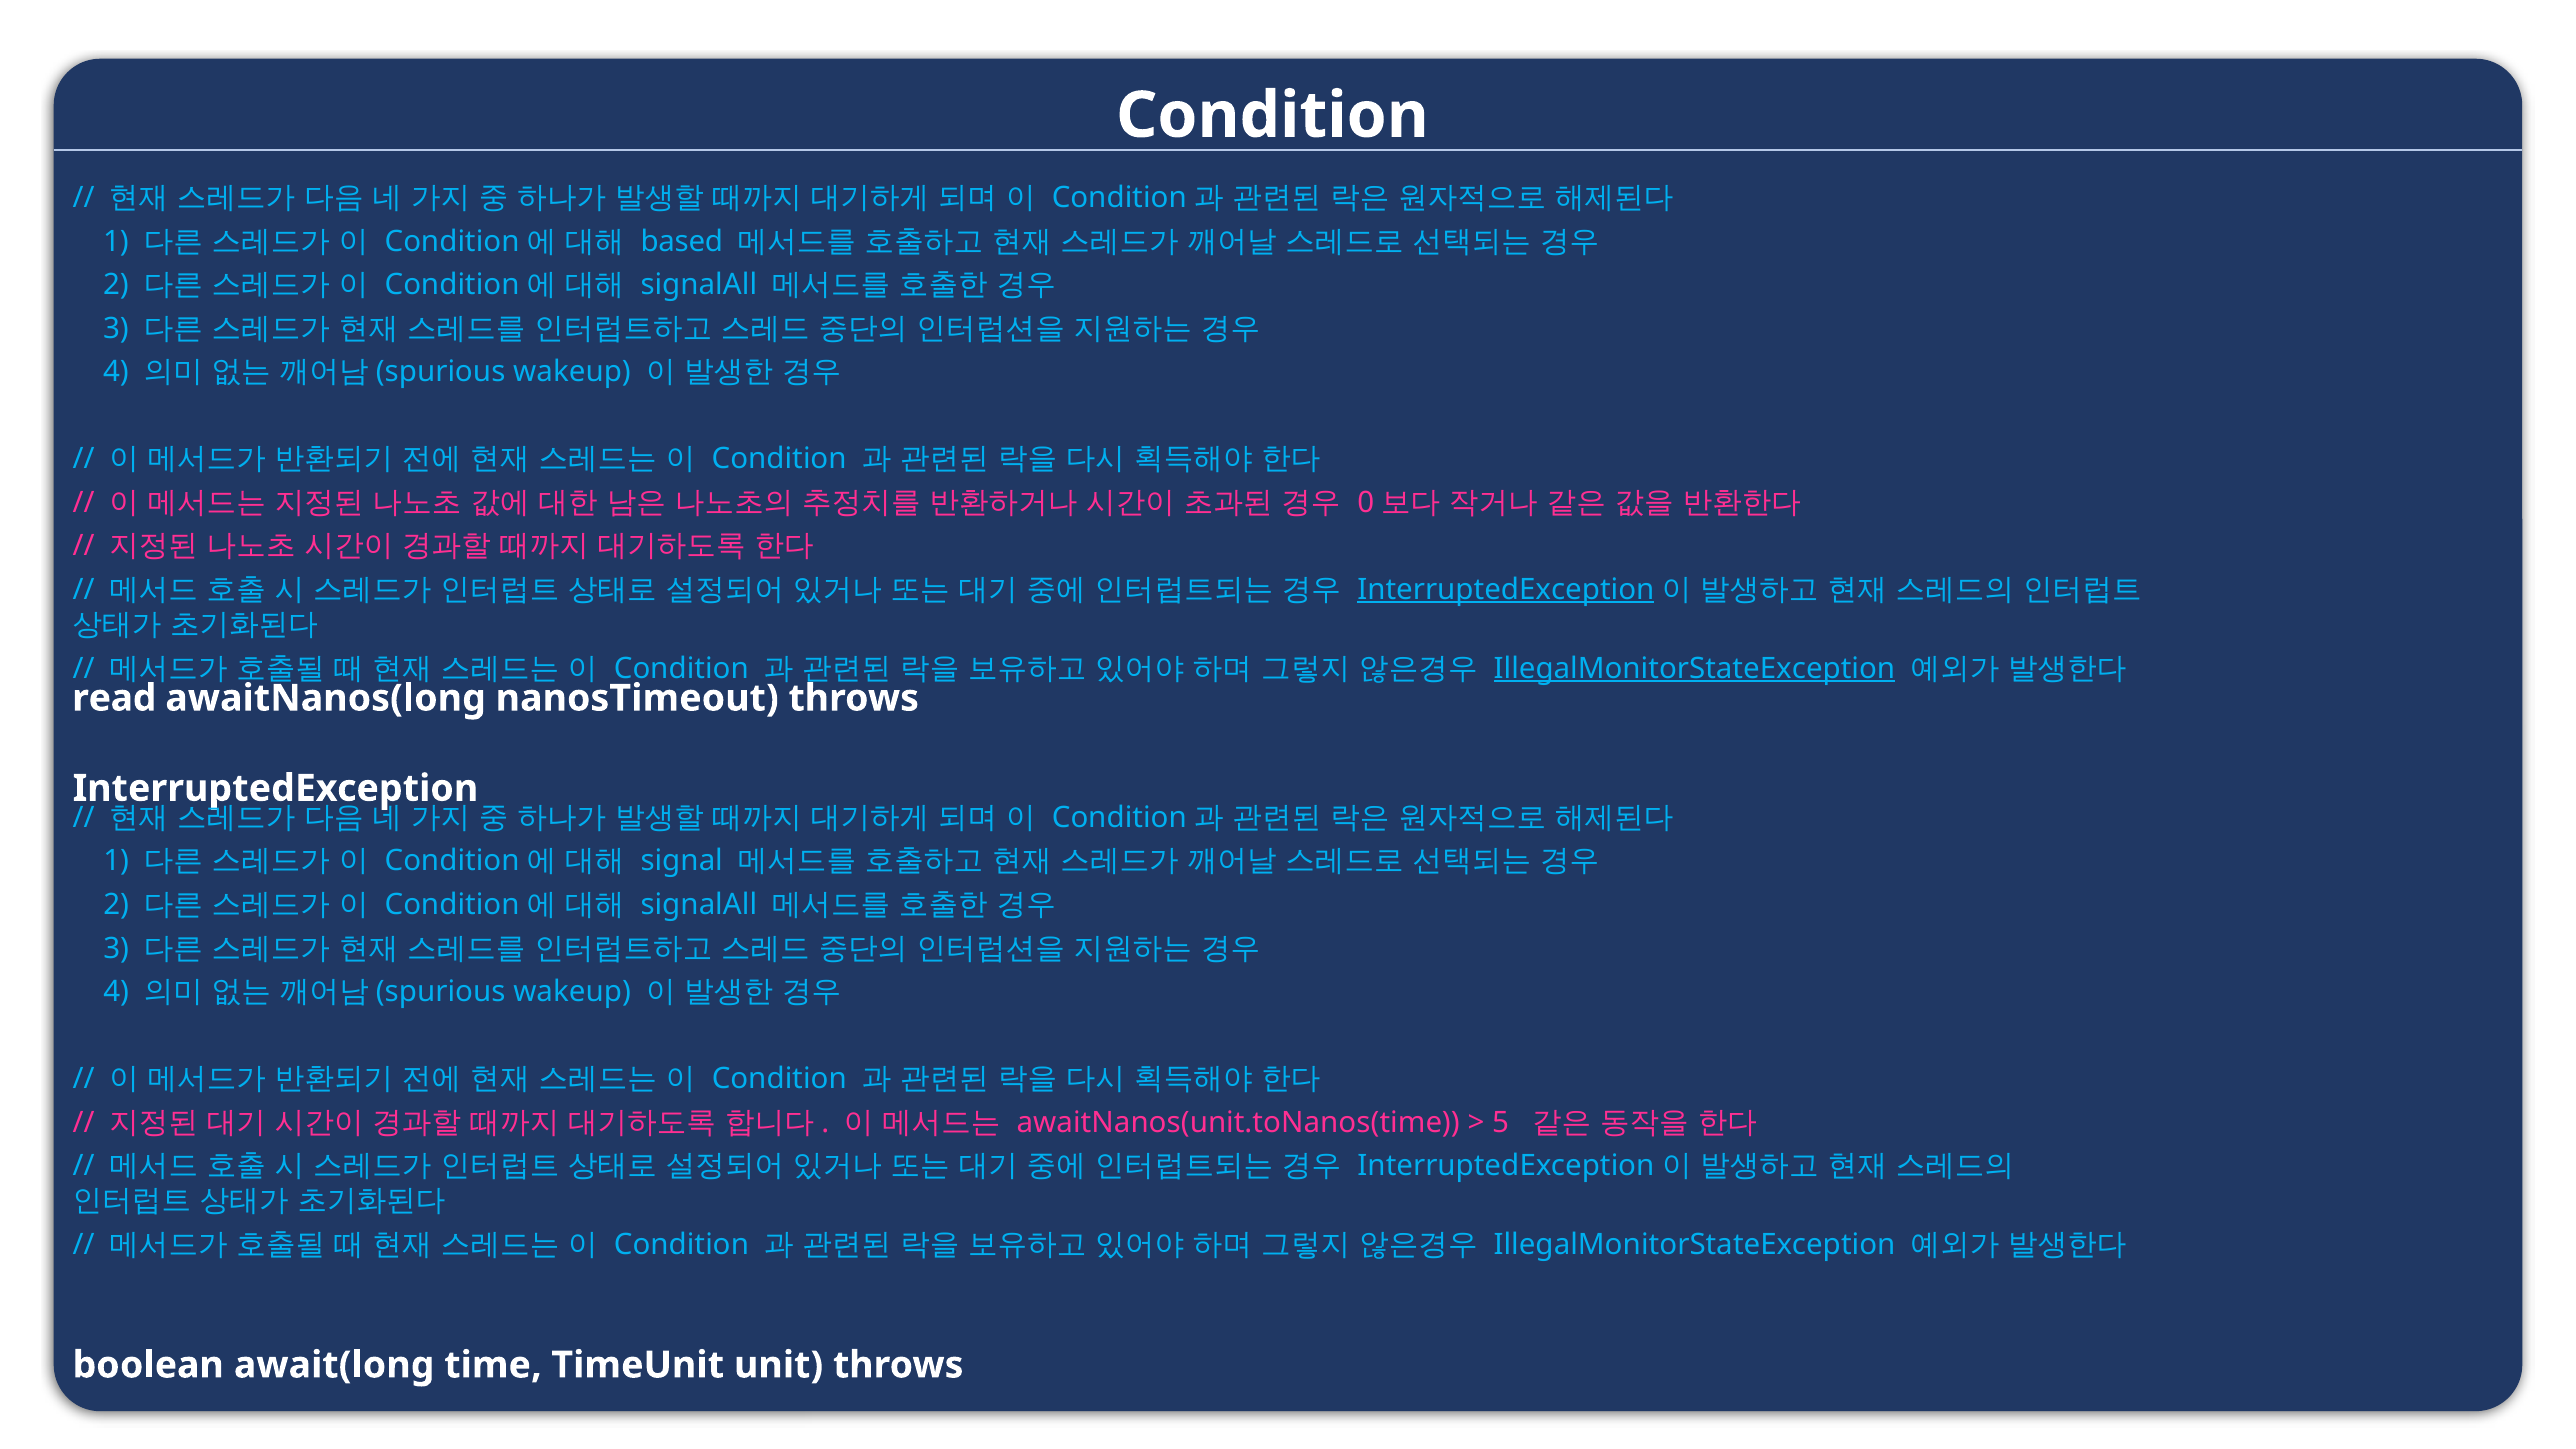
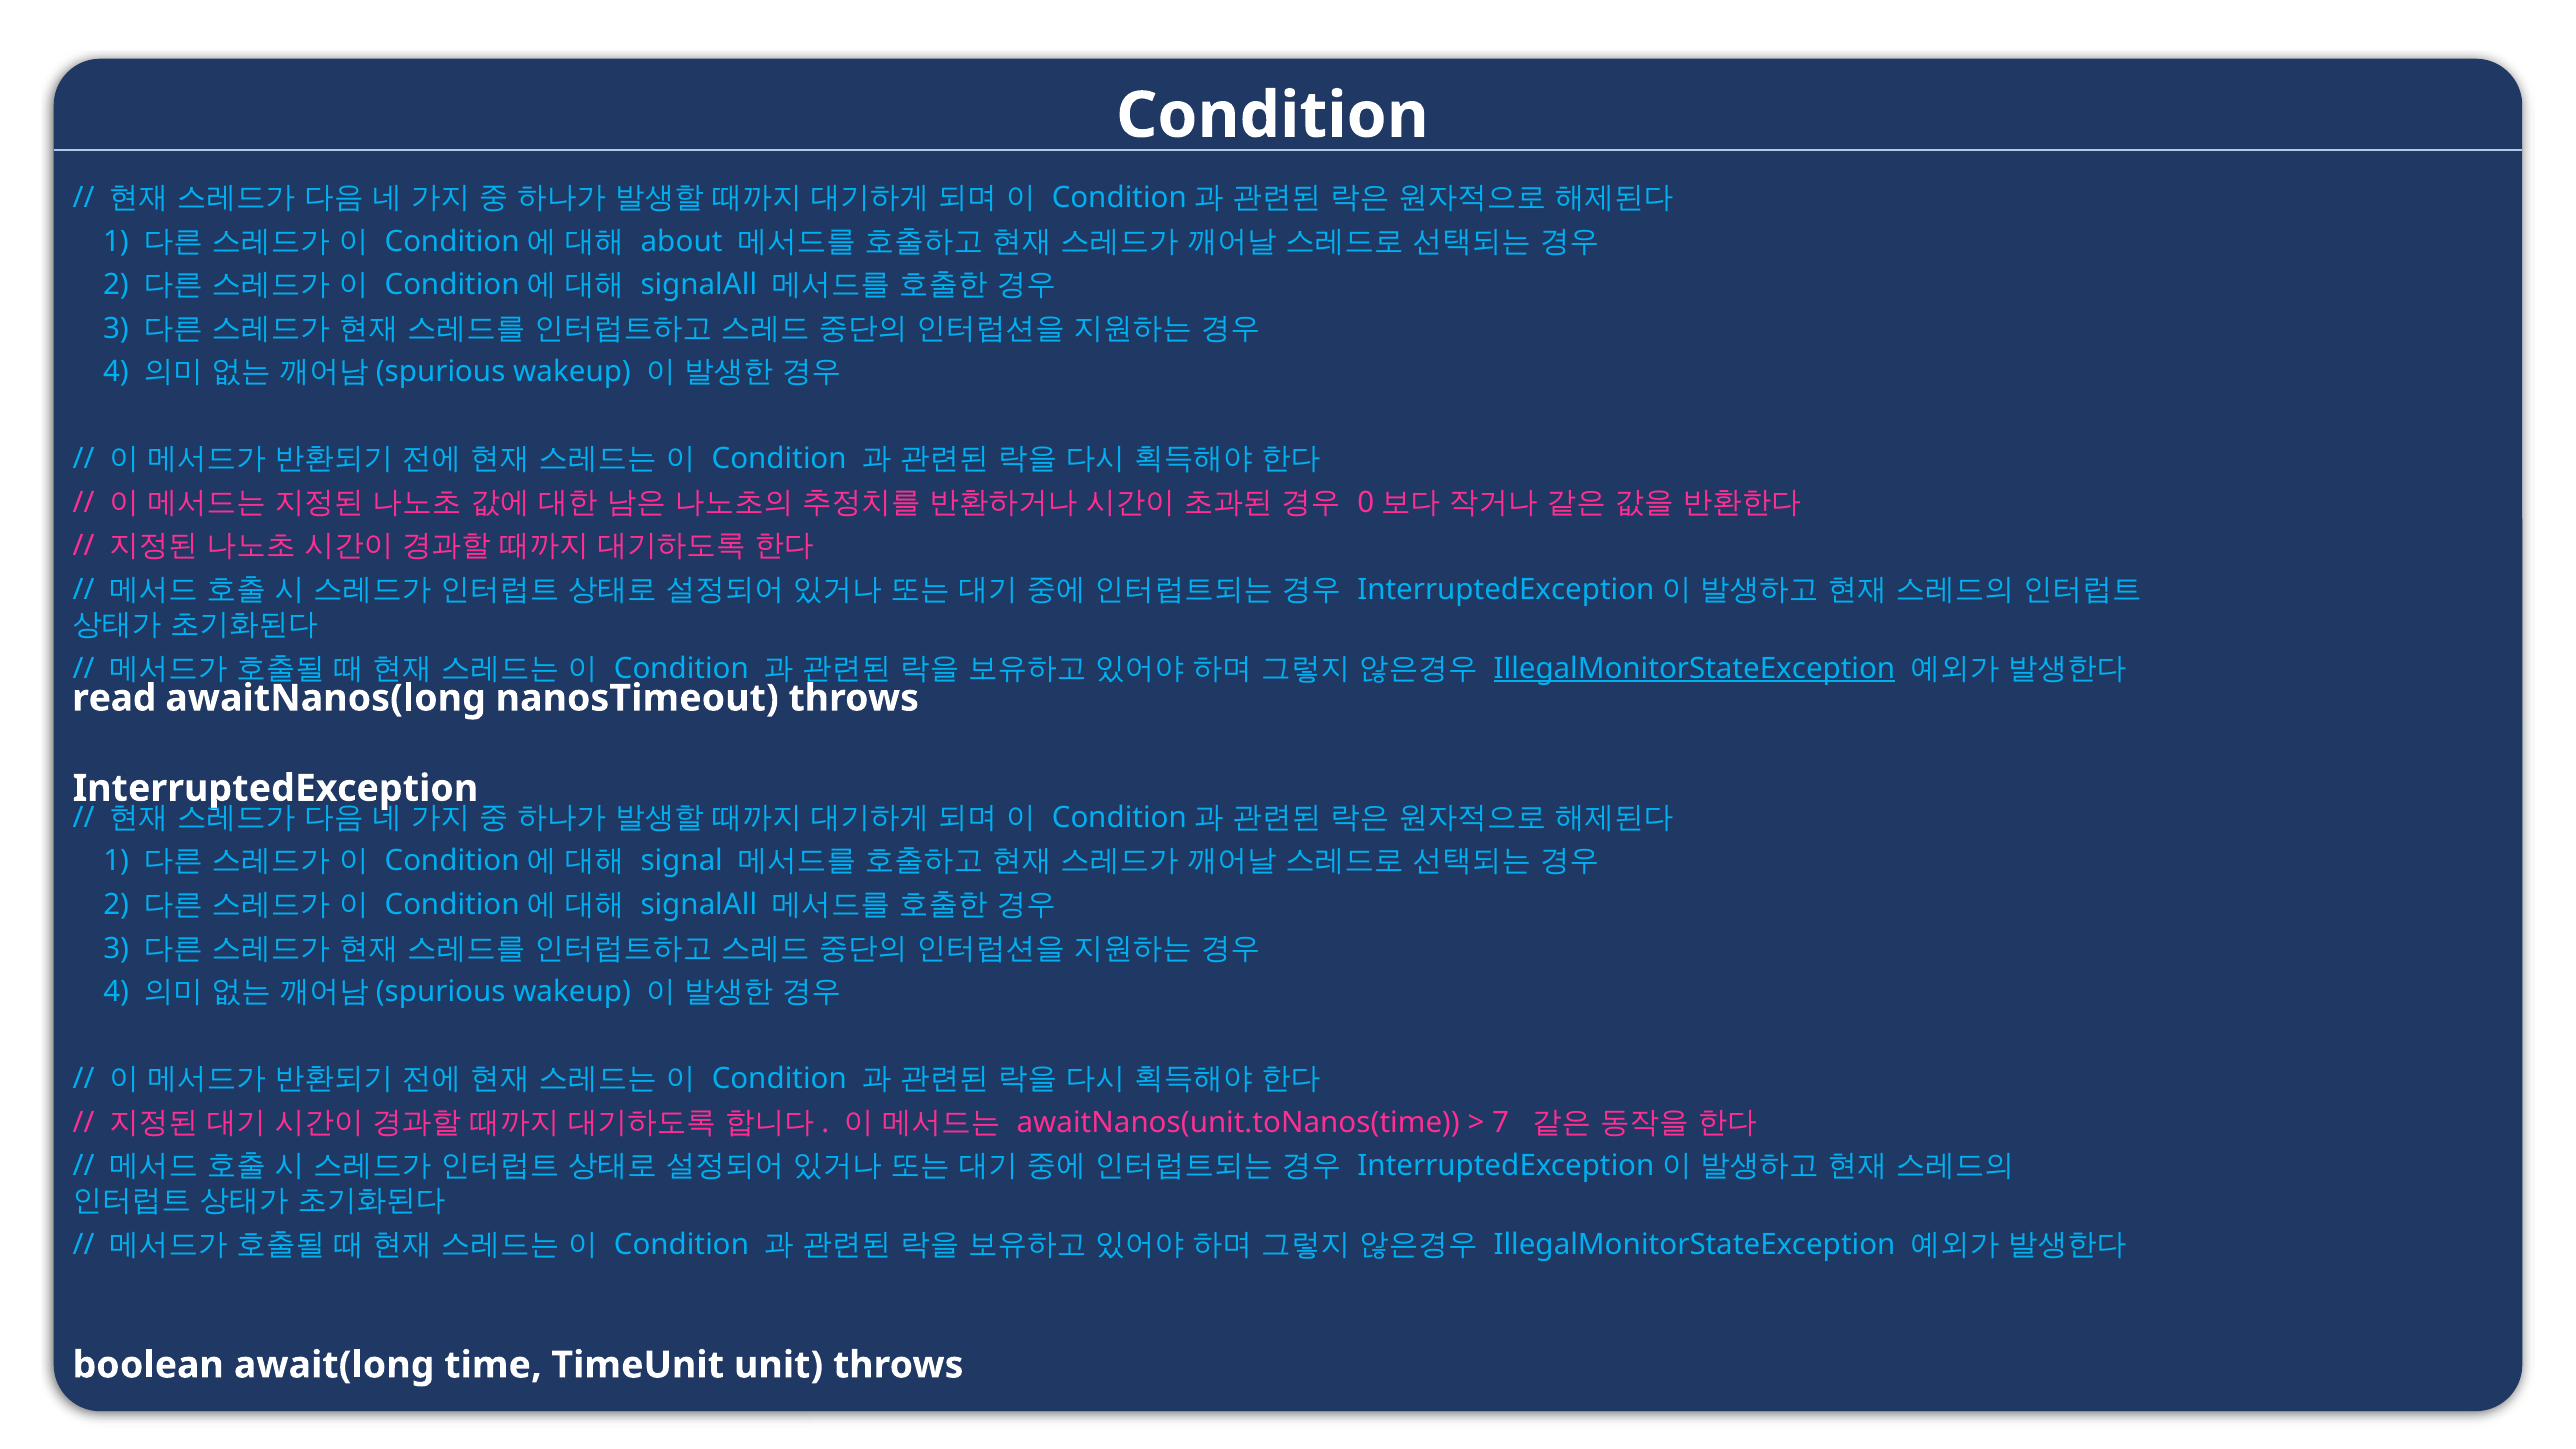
based: based -> about (682, 241)
InterruptedException underline: present -> none (1506, 589)
5: 5 -> 7 (1501, 1122)
